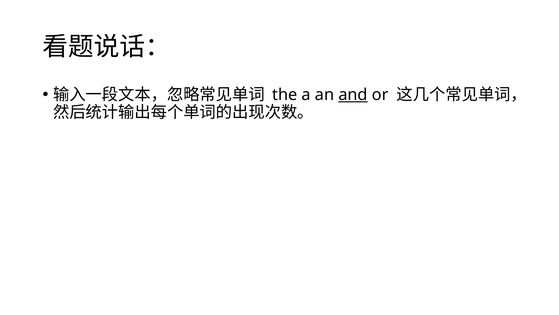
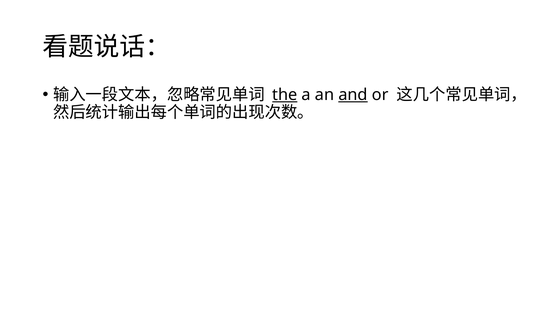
the underline: none -> present (285, 95)
